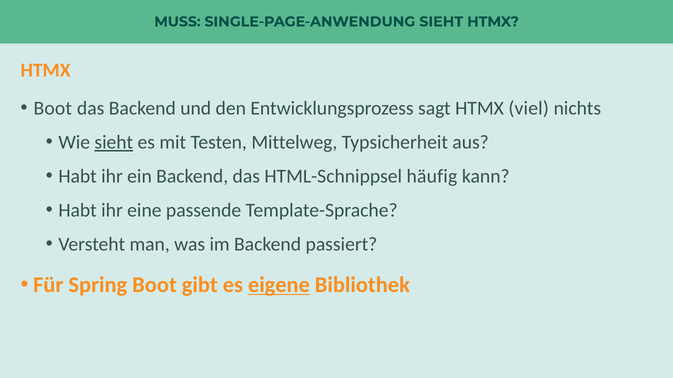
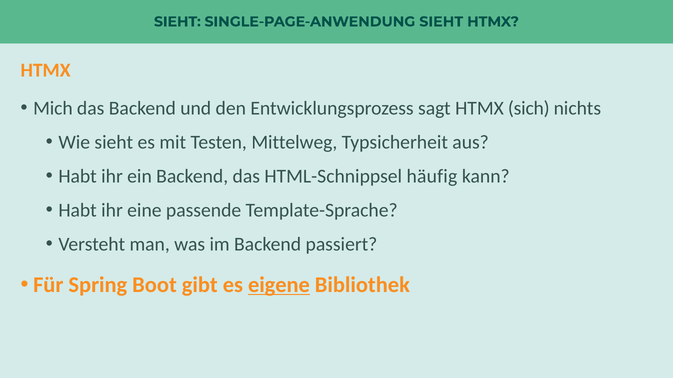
MUSS: MUSS -> SIEHT (177, 22)
Boot: Boot -> Mich (53, 108)
viel: viel -> sich (529, 108)
sieht underline: present -> none (114, 143)
